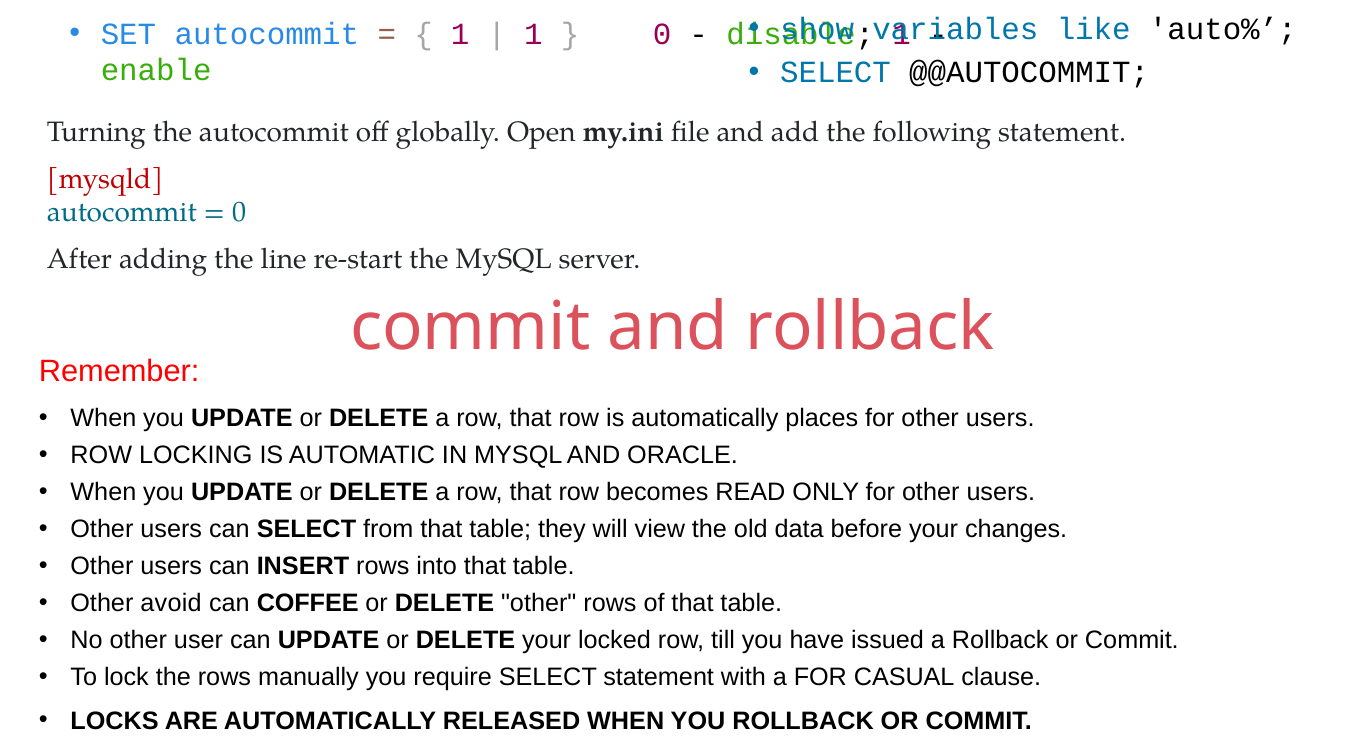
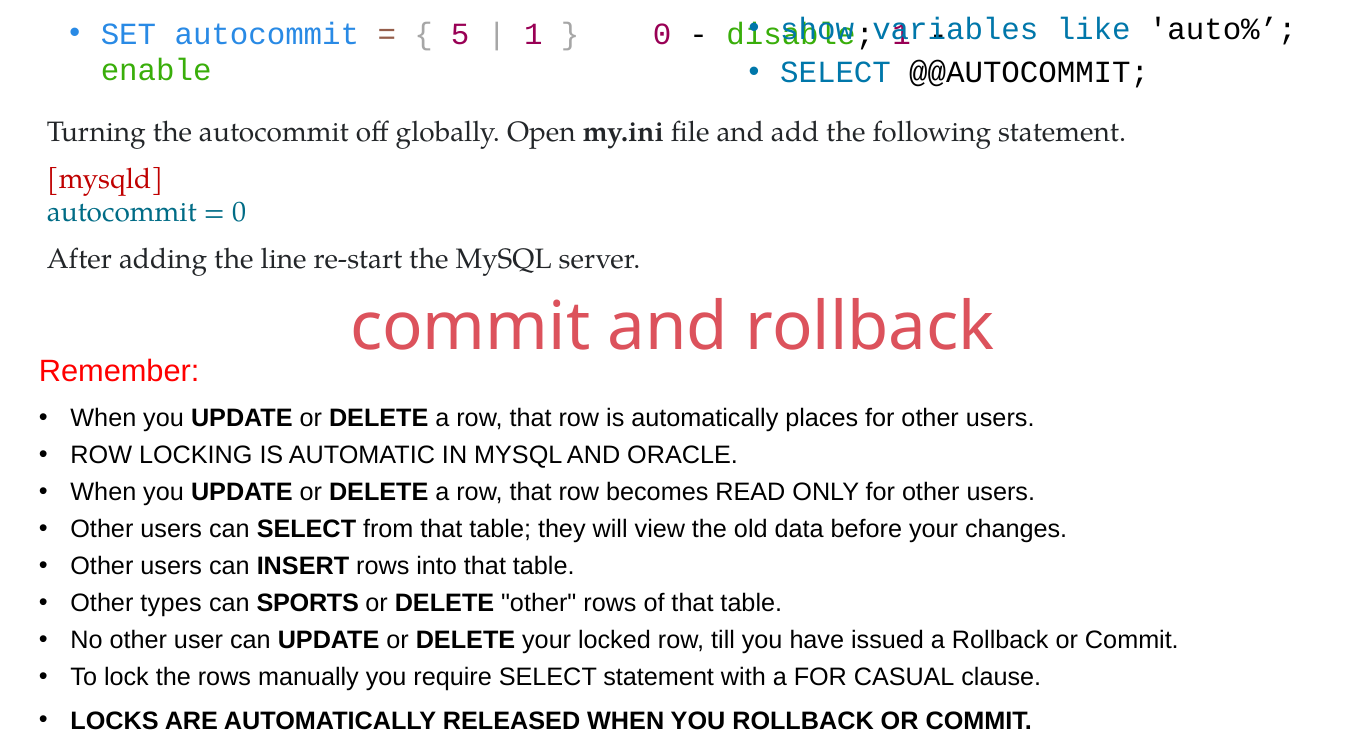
1: 1 -> 5 (460, 34)
avoid: avoid -> types (171, 604)
COFFEE: COFFEE -> SPORTS (308, 604)
